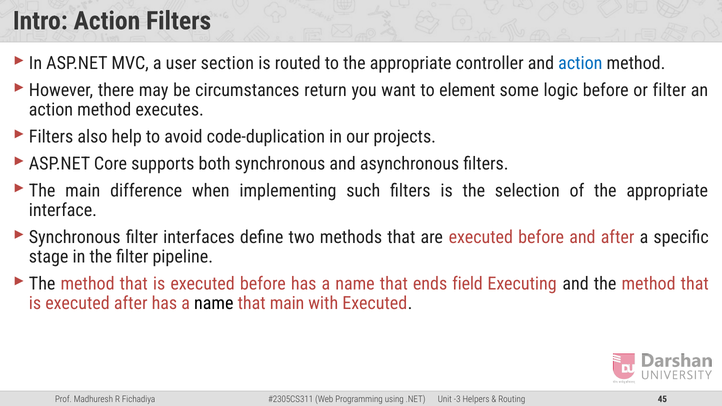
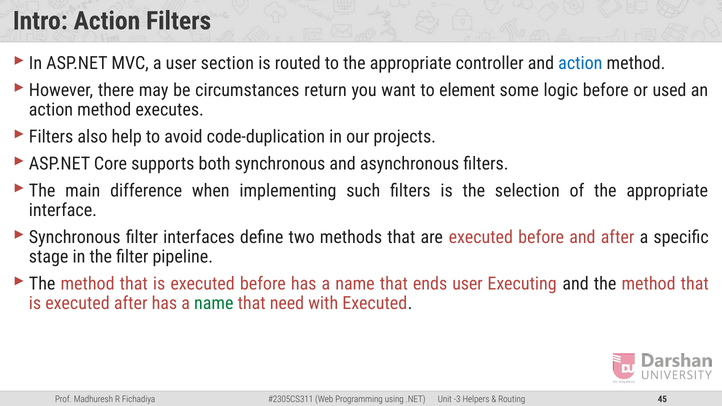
or filter: filter -> used (669, 90)
ends field: field -> user (467, 284)
name colour: black -> green (214, 303)
that main: main -> need (287, 303)
